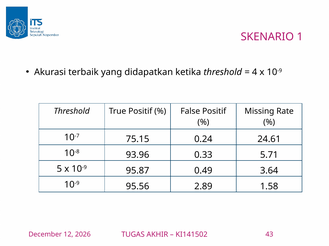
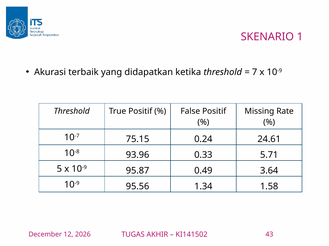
4: 4 -> 7 (255, 72)
2.89: 2.89 -> 1.34 (203, 187)
